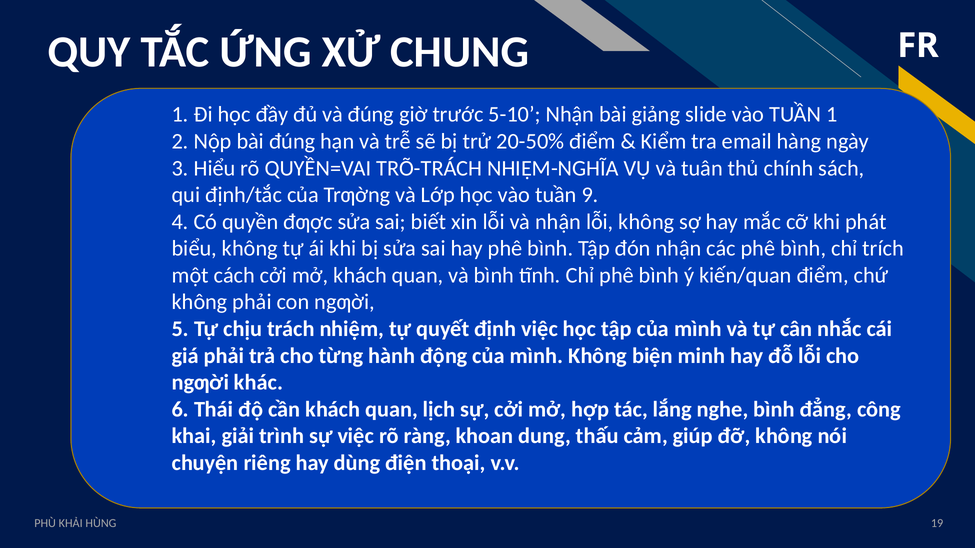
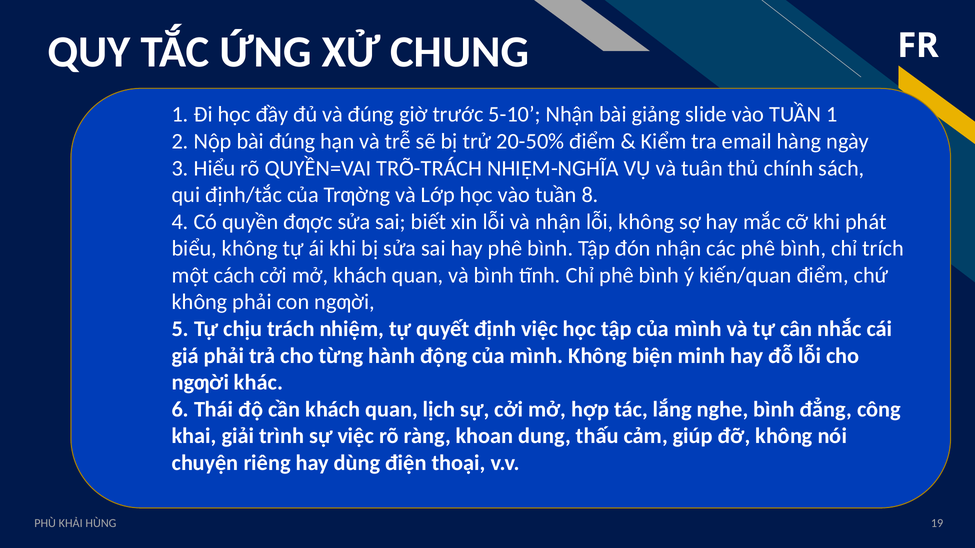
9: 9 -> 8 (590, 195)
